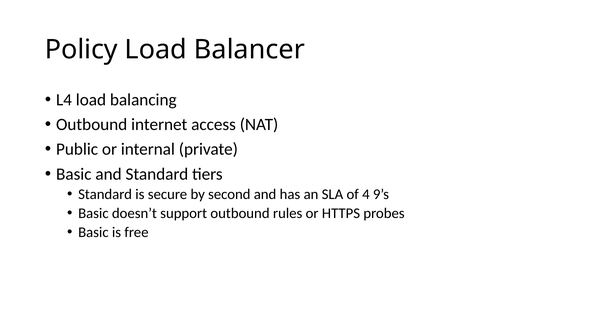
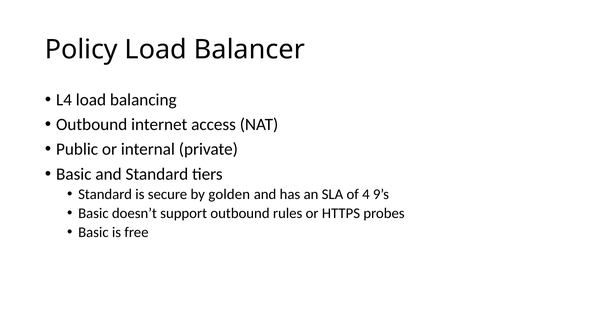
second: second -> golden (229, 194)
